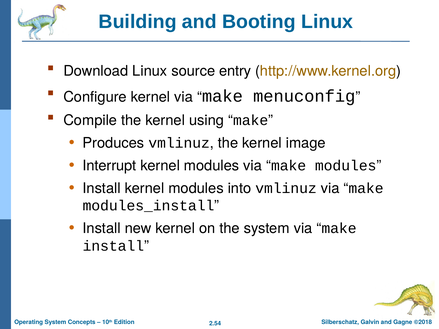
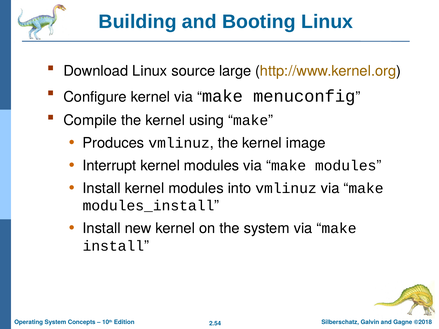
entry: entry -> large (235, 71)
